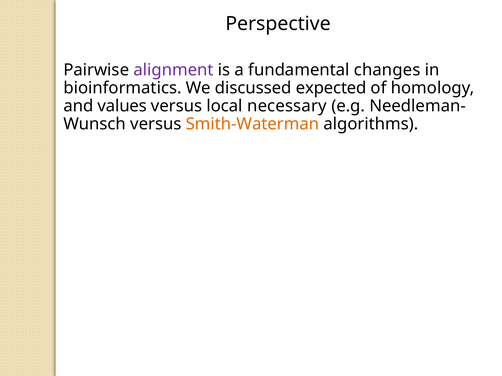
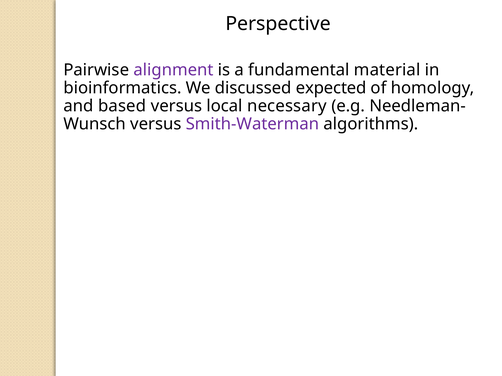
changes: changes -> material (387, 70)
values: values -> based (122, 106)
Smith-Waterman colour: orange -> purple (252, 124)
